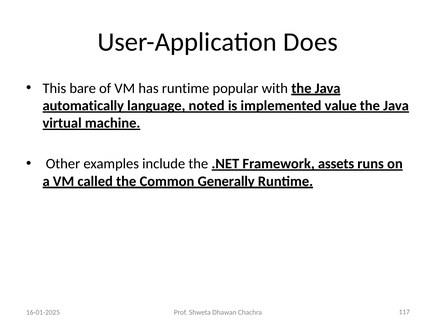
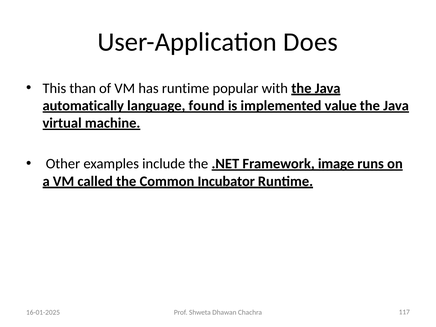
bare: bare -> than (83, 88)
noted: noted -> found (207, 106)
assets: assets -> image (336, 164)
Generally: Generally -> Incubator (226, 181)
